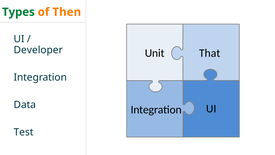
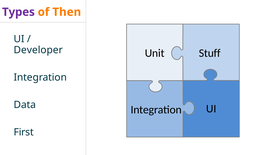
Types colour: green -> purple (18, 12)
That: That -> Stuff (210, 53)
Test: Test -> First (24, 132)
